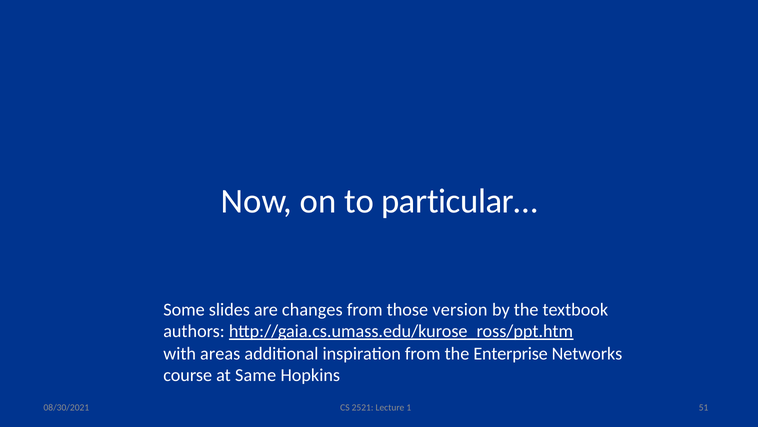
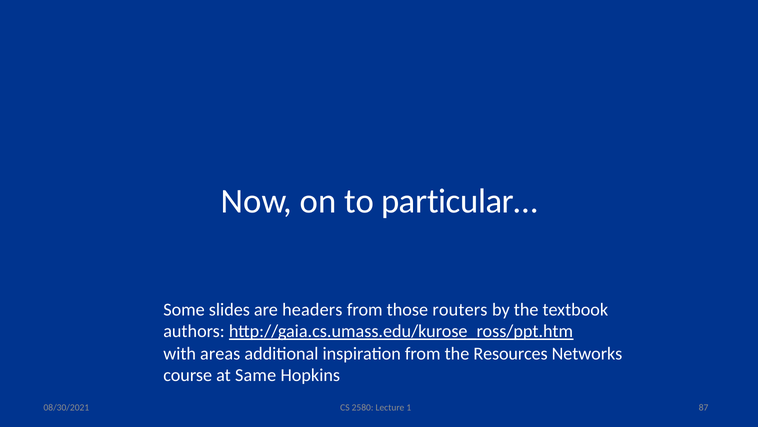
changes: changes -> headers (312, 309)
version: version -> routers (460, 309)
Enterprise: Enterprise -> Resources (511, 353)
2521: 2521 -> 2580 (363, 407)
51: 51 -> 87 (704, 407)
